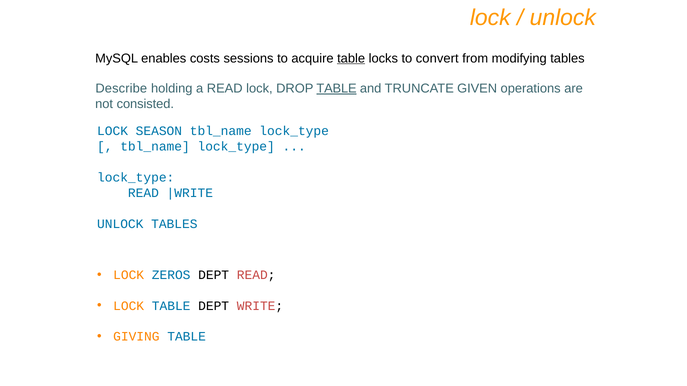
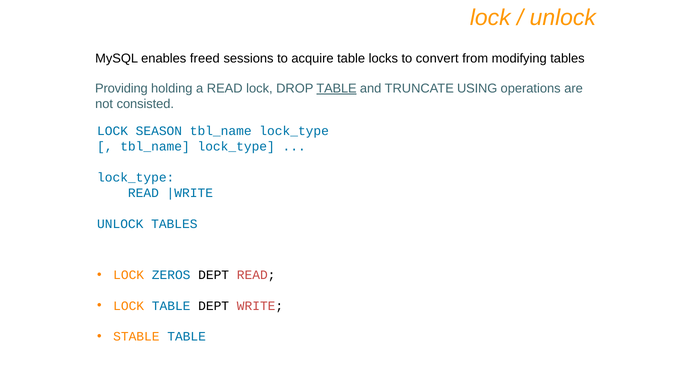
costs: costs -> freed (205, 58)
table underline: present -> none (351, 58)
Describe: Describe -> Providing (121, 88)
GIVEN: GIVEN -> USING (477, 88)
GIVING: GIVING -> STABLE (136, 337)
